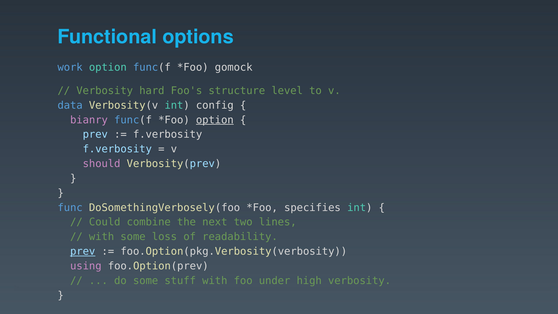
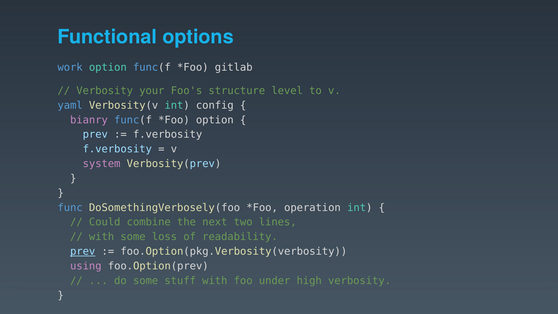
gomock: gomock -> gitlab (234, 67)
hard: hard -> your (152, 91)
data: data -> yaml (70, 105)
option underline: present -> none (215, 120)
should: should -> system (102, 164)
specifies: specifies -> operation (312, 207)
